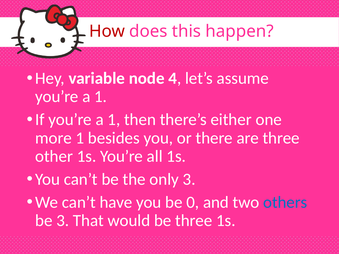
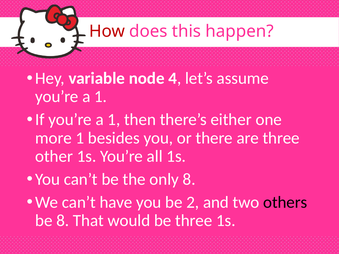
only 3: 3 -> 8 (189, 179)
0: 0 -> 2 (193, 202)
others colour: blue -> black (285, 202)
be 3: 3 -> 8 (63, 221)
